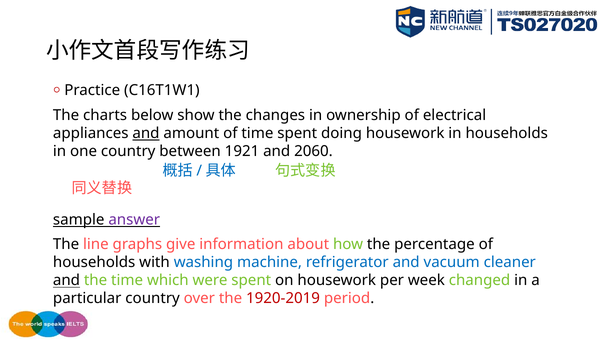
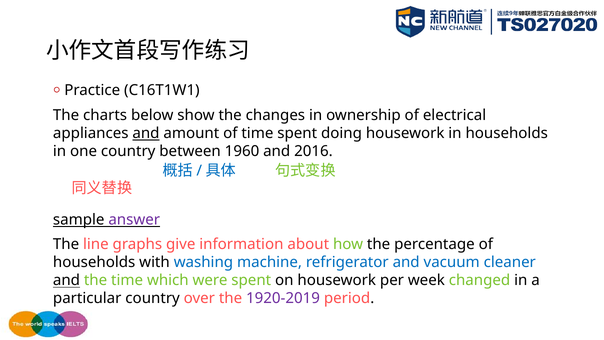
1921: 1921 -> 1960 (242, 151)
2060: 2060 -> 2016 (313, 151)
1920-2019 colour: red -> purple (283, 298)
